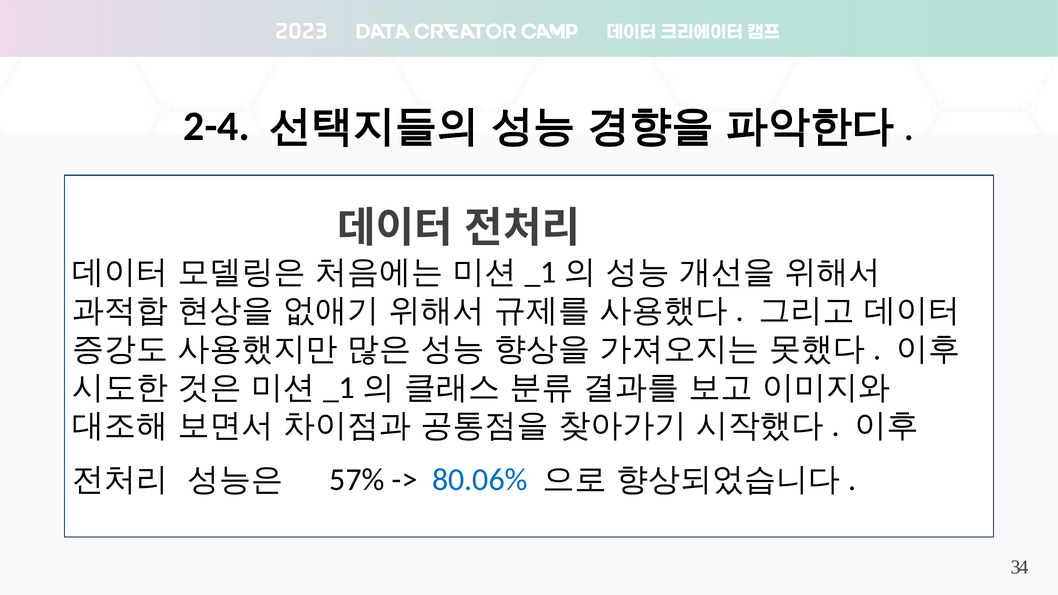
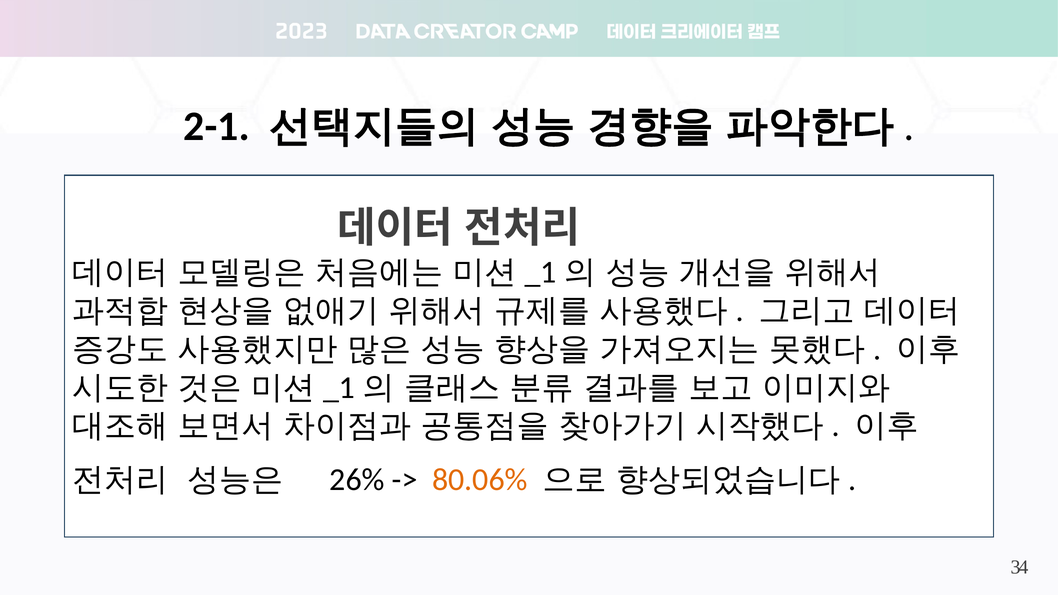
2-4: 2-4 -> 2-1 (217, 126)
57%: 57% -> 26% (357, 480)
80.06% colour: blue -> orange (480, 480)
